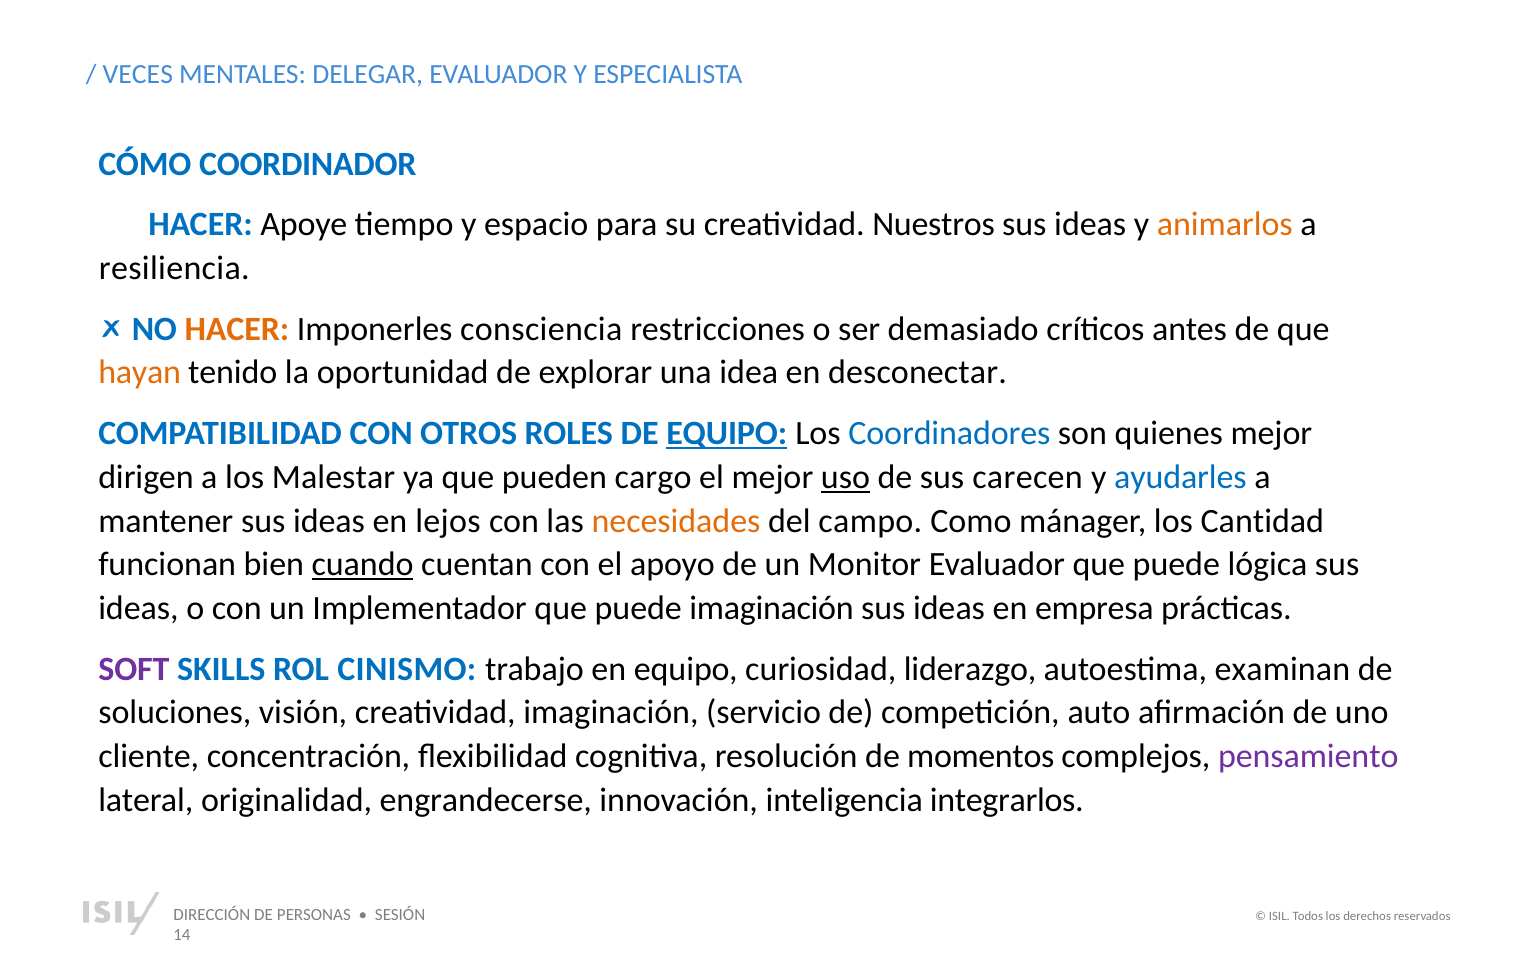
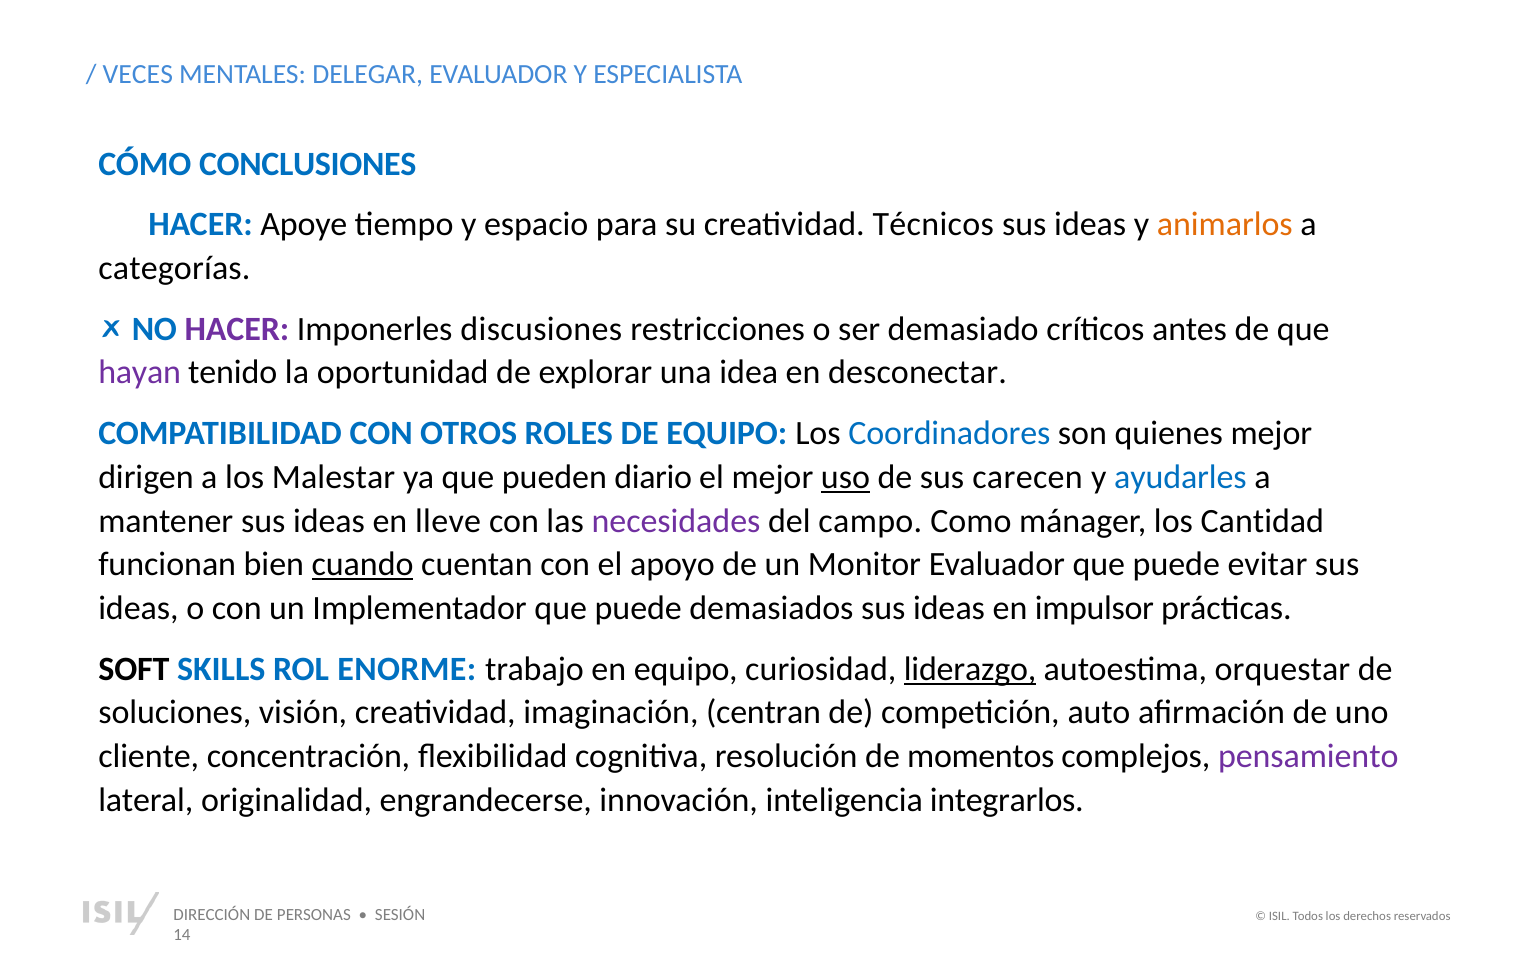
COORDINADOR: COORDINADOR -> CONCLUSIONES (308, 164)
Nuestros: Nuestros -> Técnicos (933, 225)
resiliencia: resiliencia -> categorías (174, 268)
HACER colour: orange -> purple (237, 329)
consciencia: consciencia -> discusiones (541, 329)
hayan colour: orange -> purple (140, 373)
EQUIPO underline: present -> none (727, 433)
cargo: cargo -> diario (653, 477)
lejos: lejos -> lleve (448, 521)
necesidades colour: orange -> purple (676, 521)
lógica: lógica -> evitar (1267, 564)
puede imaginación: imaginación -> demasiados (771, 608)
empresa: empresa -> impulsor (1094, 608)
SOFT colour: purple -> black (134, 669)
CINISMO: CINISMO -> ENORME (407, 669)
liderazgo underline: none -> present (970, 669)
examinan: examinan -> orquestar (1282, 669)
servicio: servicio -> centran (764, 712)
